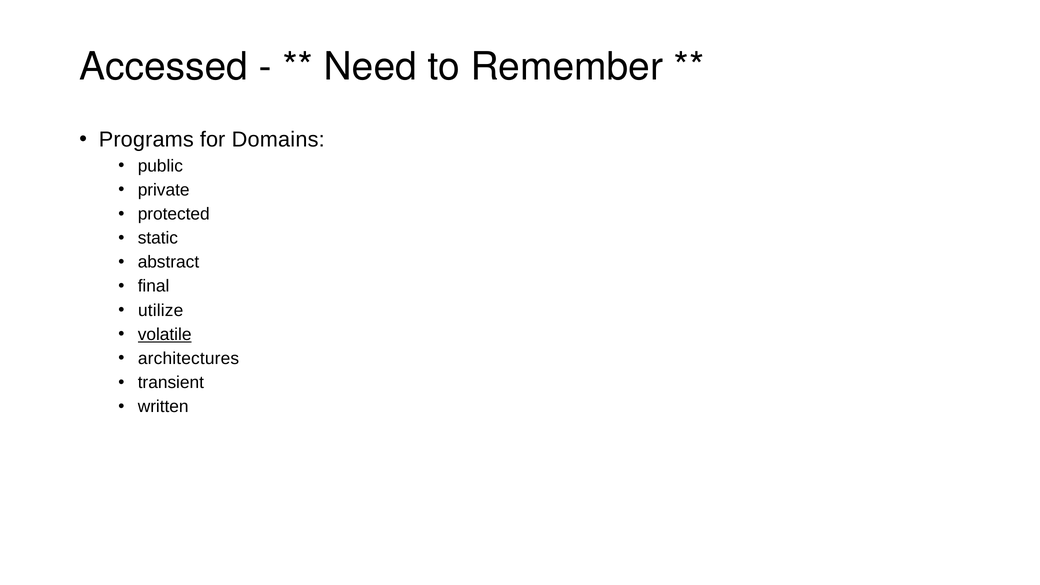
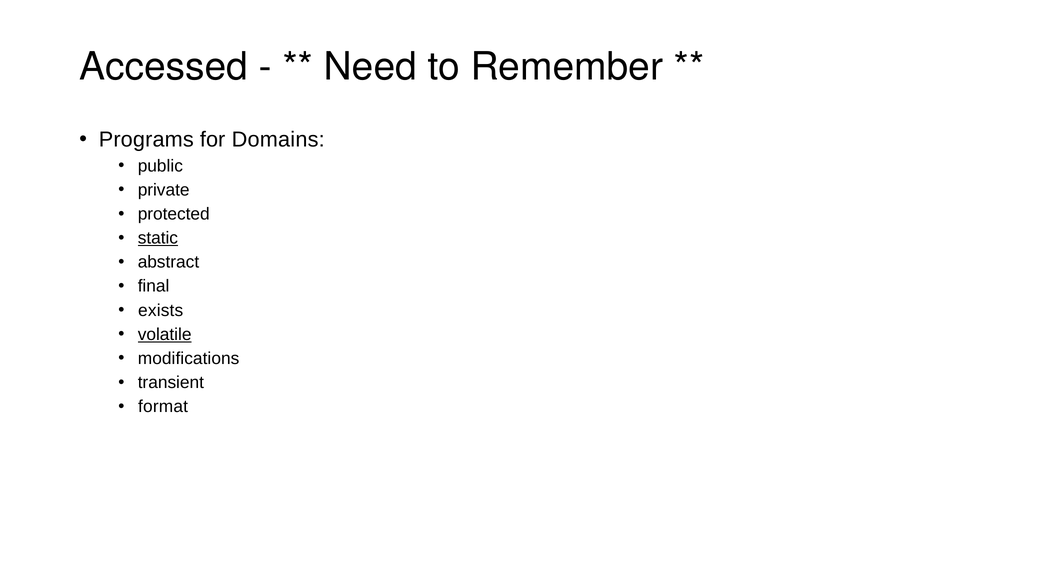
static underline: none -> present (158, 238)
utilize: utilize -> exists (161, 310)
architectures: architectures -> modifications (189, 358)
written: written -> format (163, 407)
